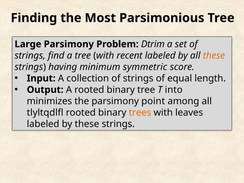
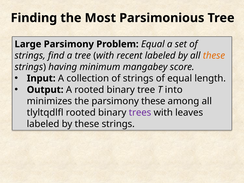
Problem Dtrim: Dtrim -> Equal (153, 44)
symmetric: symmetric -> mangabey (145, 67)
parsimony point: point -> these (153, 101)
trees colour: orange -> purple (140, 113)
